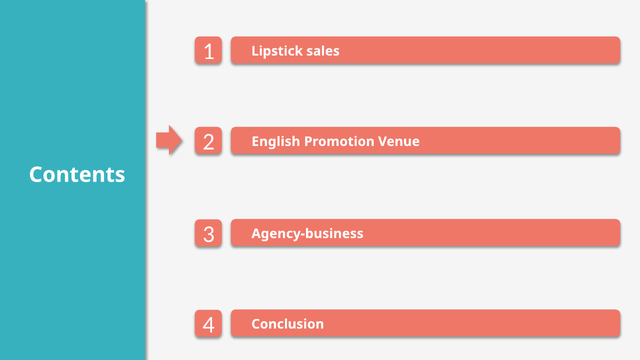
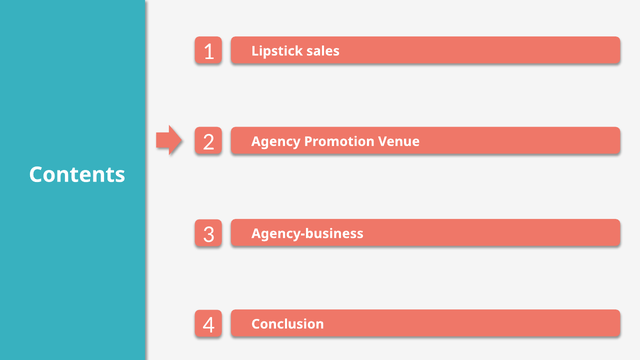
English: English -> Agency (276, 142)
